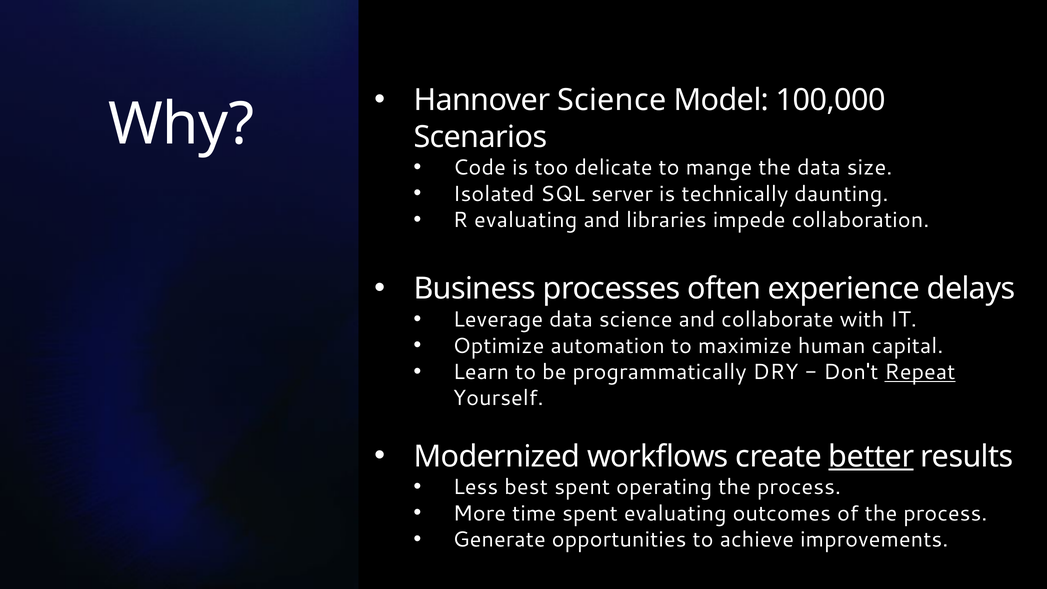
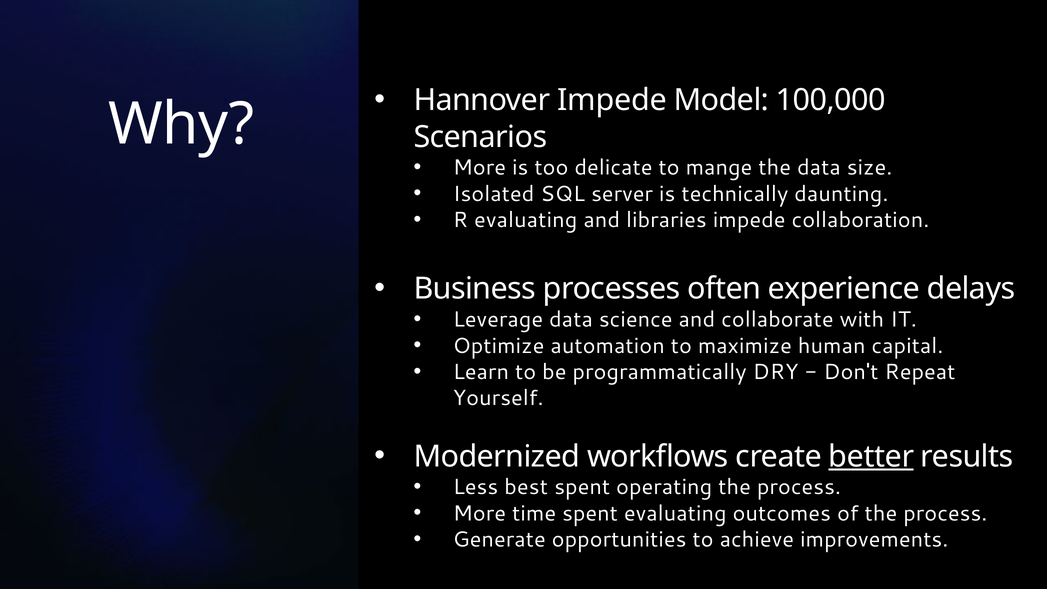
Hannover Science: Science -> Impede (612, 100)
Code: Code -> More (479, 168)
Repeat underline: present -> none (920, 372)
